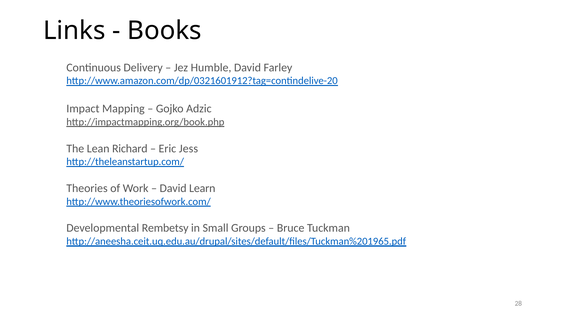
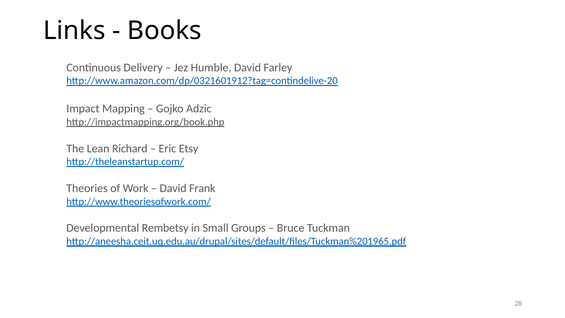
Jess: Jess -> Etsy (189, 148)
Learn: Learn -> Frank (202, 188)
